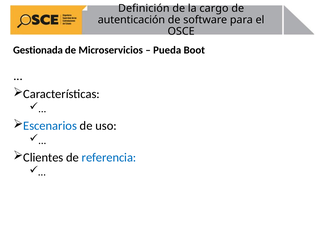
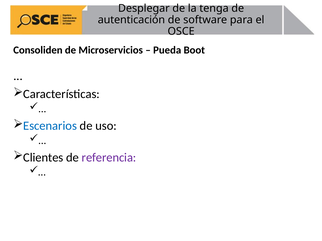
Definición: Definición -> Desplegar (144, 8)
cargo: cargo -> tenga (214, 8)
Gestionada: Gestionada -> Consoliden (38, 50)
referencia colour: blue -> purple (109, 158)
